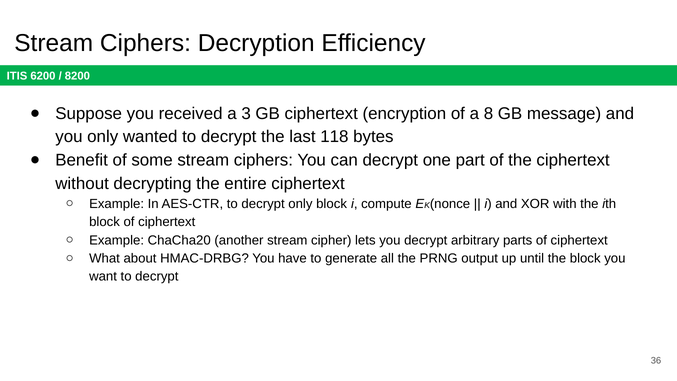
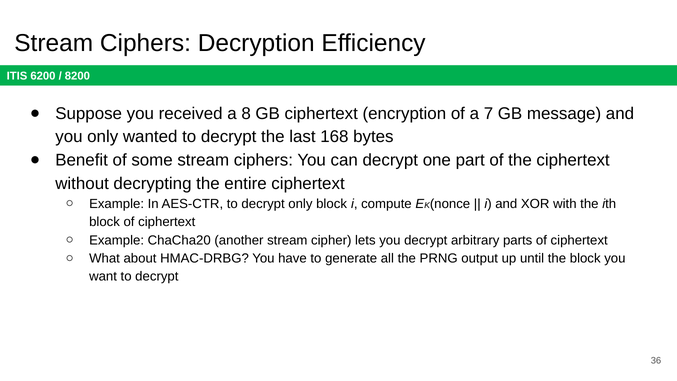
3: 3 -> 8 (246, 113)
8: 8 -> 7 (488, 113)
118: 118 -> 168 (334, 137)
